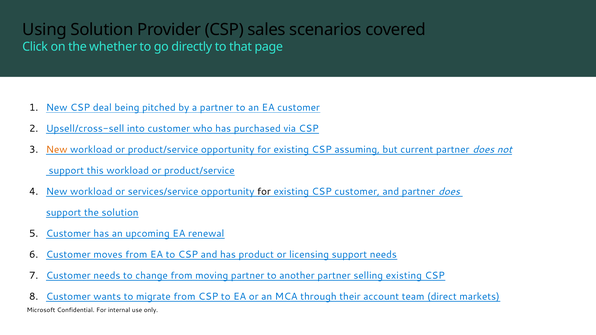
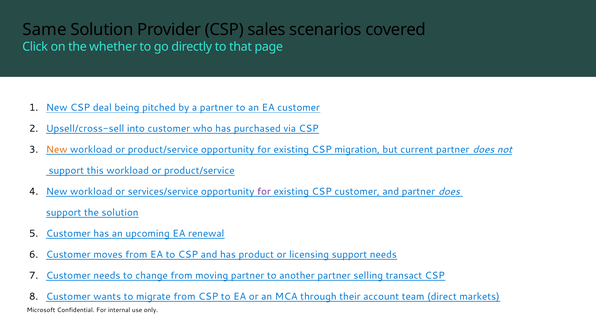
Using: Using -> Same (44, 30)
assuming: assuming -> migration (357, 150)
for colour: black -> purple (264, 192)
selling existing: existing -> transact (404, 276)
